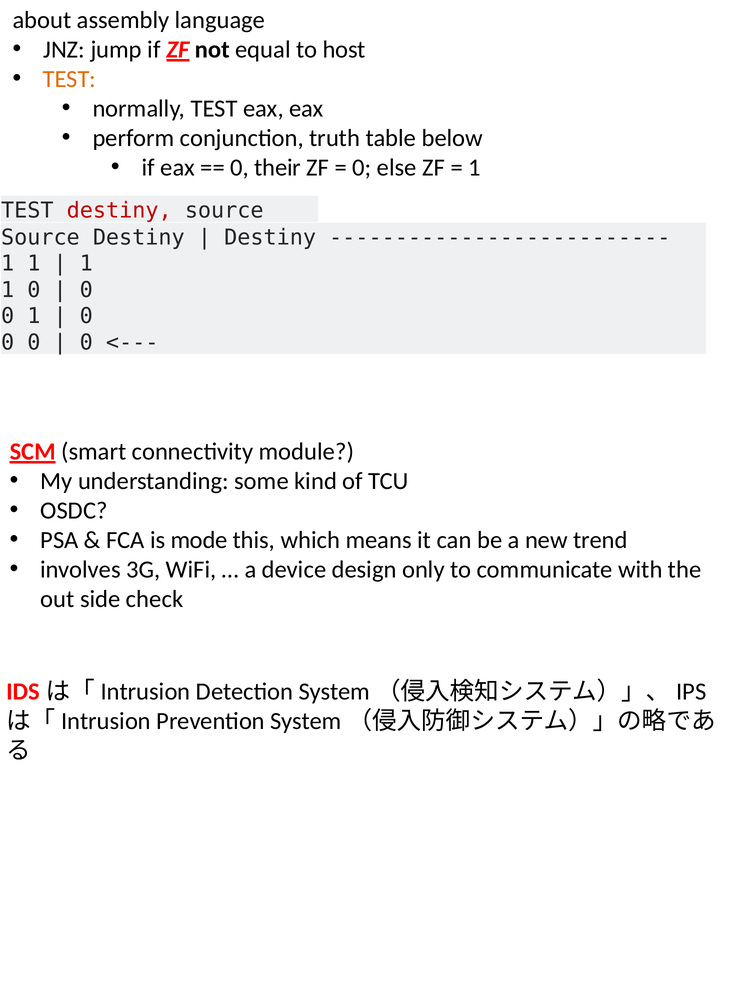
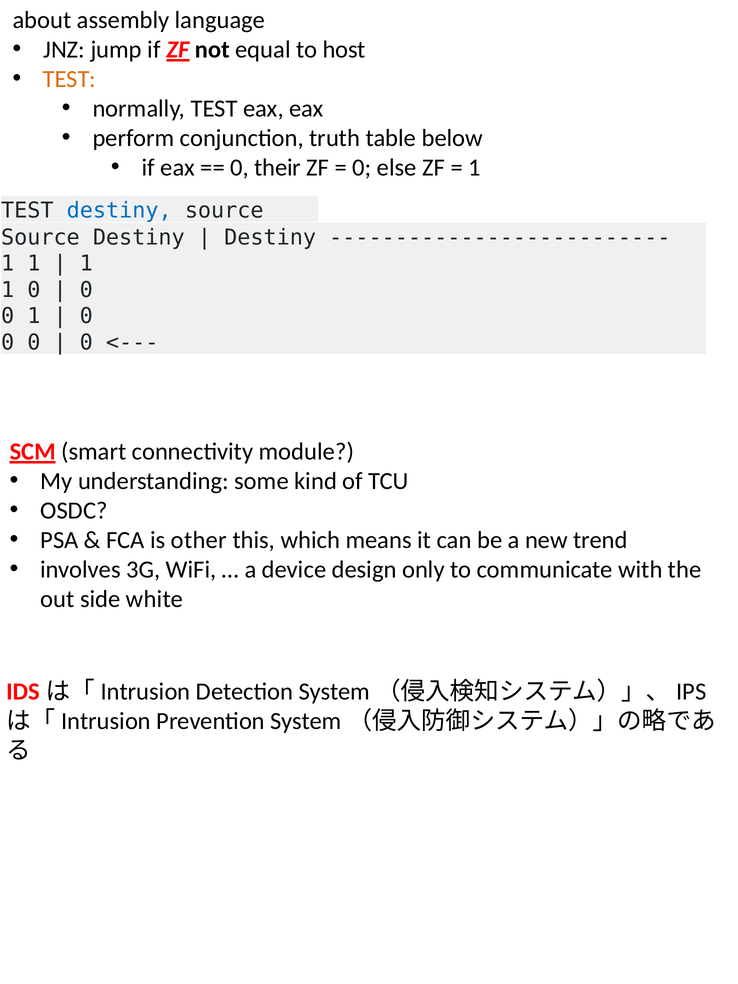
destiny colour: red -> blue (119, 210)
mode: mode -> other (199, 540)
check: check -> white (155, 599)
